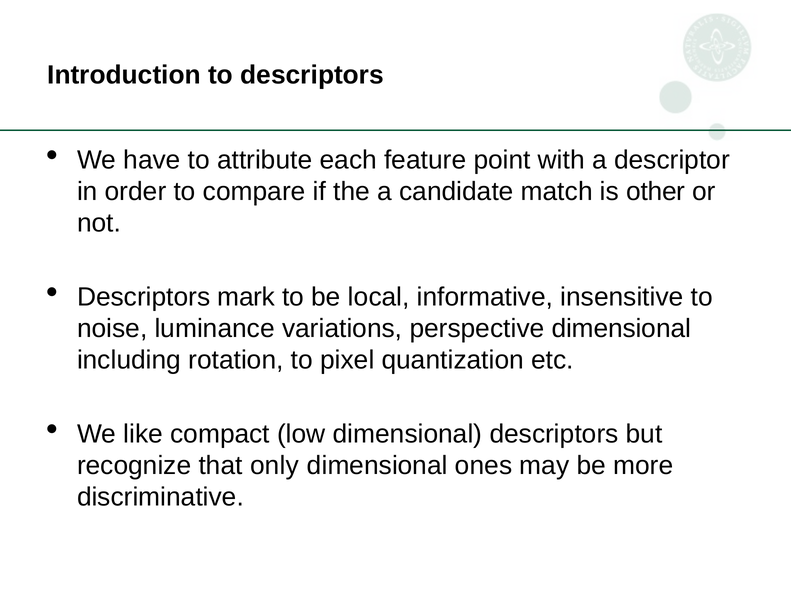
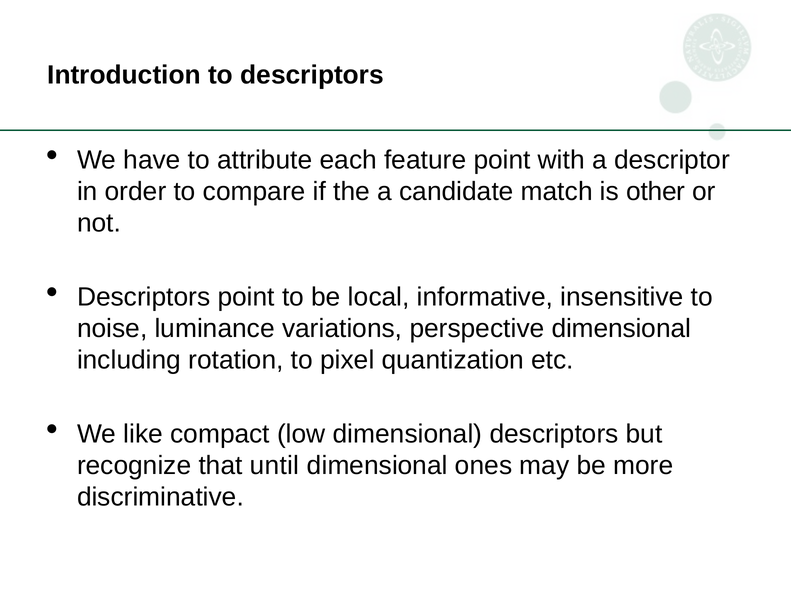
Descriptors mark: mark -> point (246, 297)
only: only -> until (275, 466)
